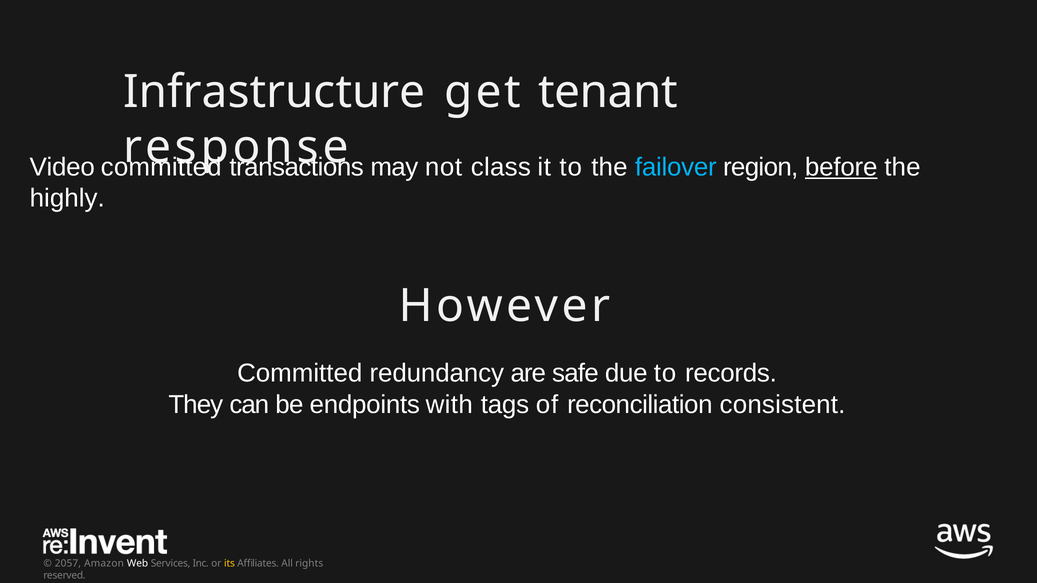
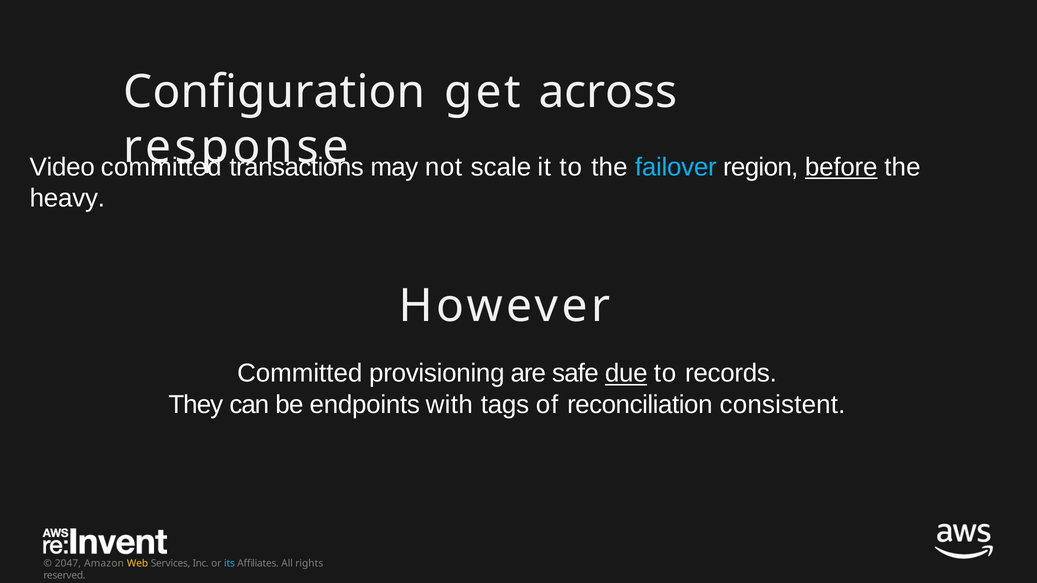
Infrastructure: Infrastructure -> Configuration (274, 92)
tenant: tenant -> across (608, 92)
class: class -> scale (501, 167)
highly: highly -> heavy (67, 198)
redundancy: redundancy -> provisioning (437, 374)
due underline: none -> present (626, 374)
2057: 2057 -> 2047 (68, 564)
Web colour: white -> yellow (138, 564)
its colour: yellow -> light blue (230, 564)
